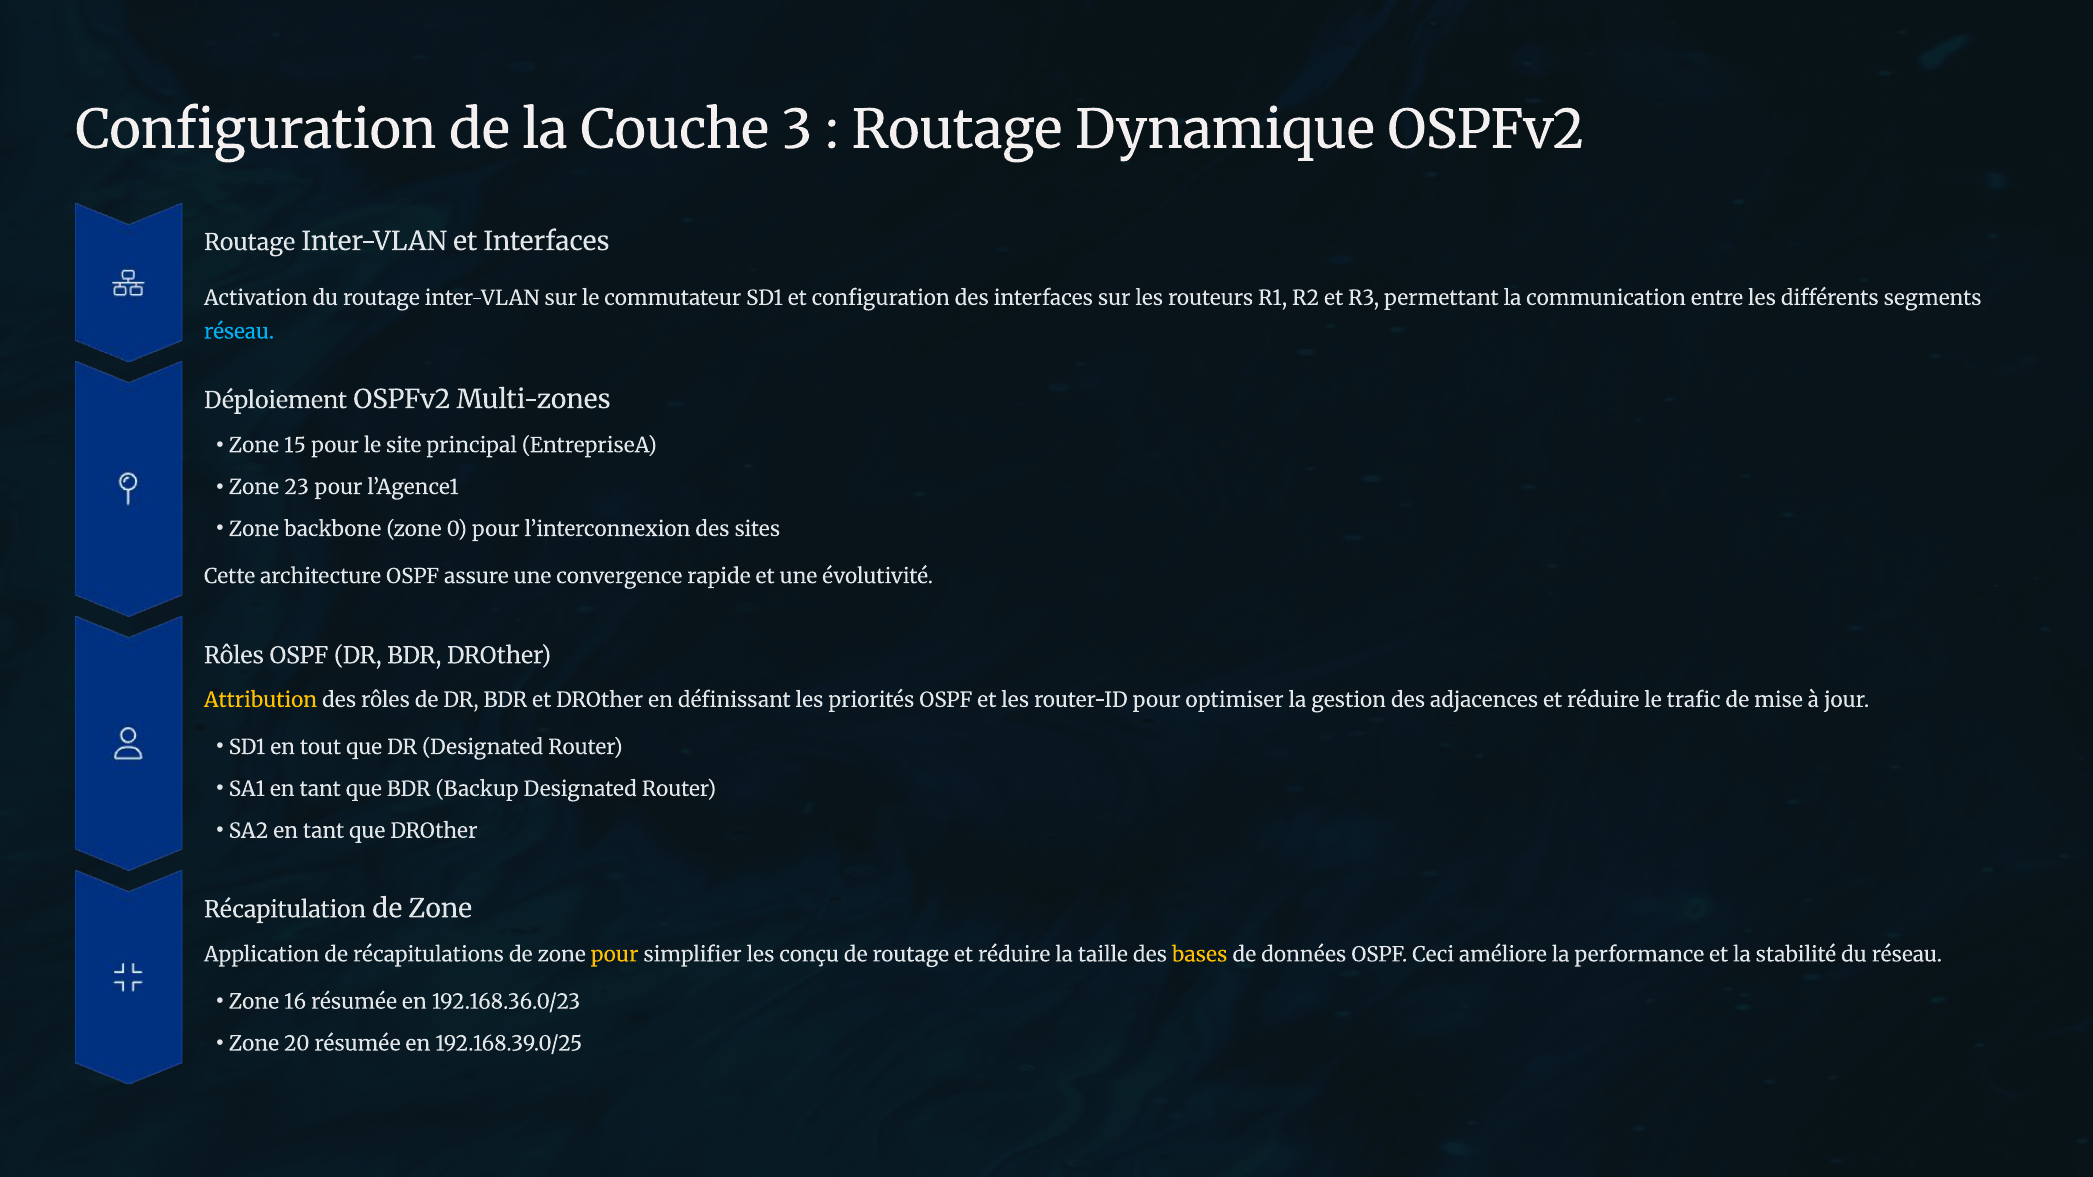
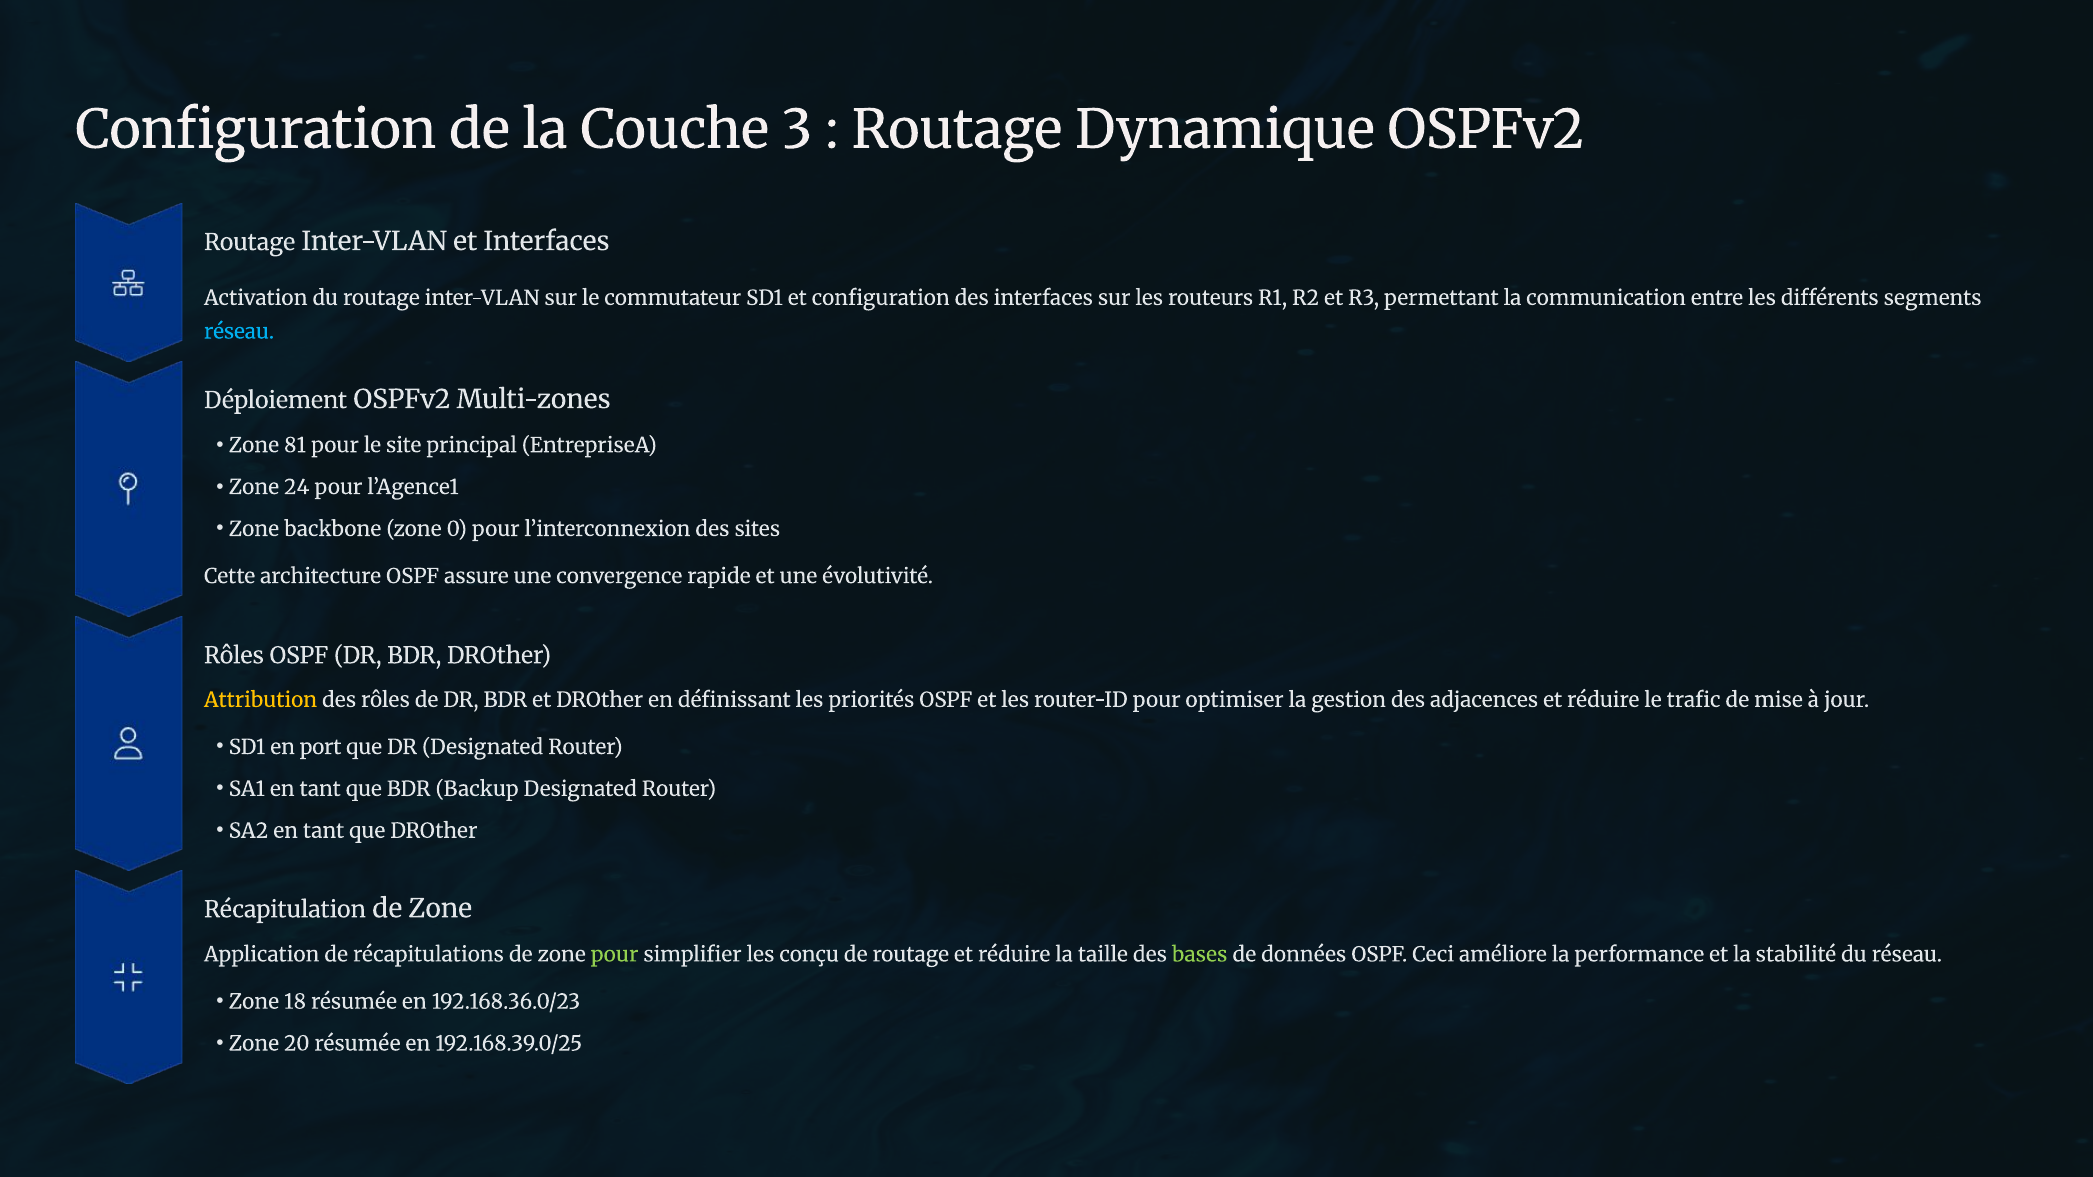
15: 15 -> 81 (295, 446)
23: 23 -> 24 (297, 487)
tout: tout -> port (321, 747)
pour colour: yellow -> light green (615, 955)
bases colour: yellow -> light green (1200, 955)
16: 16 -> 18 (295, 1002)
